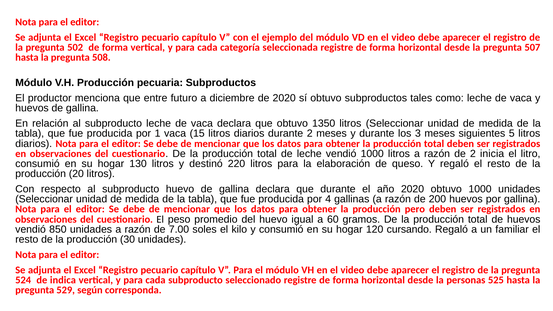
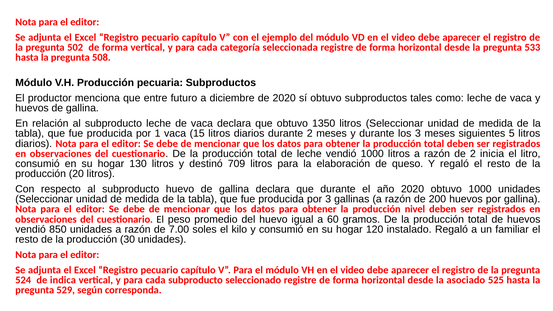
507: 507 -> 533 (532, 47)
220: 220 -> 709 (237, 164)
por 4: 4 -> 3 (328, 199)
pero: pero -> nivel (415, 209)
cursando: cursando -> instalado (409, 229)
personas: personas -> asociado (466, 280)
